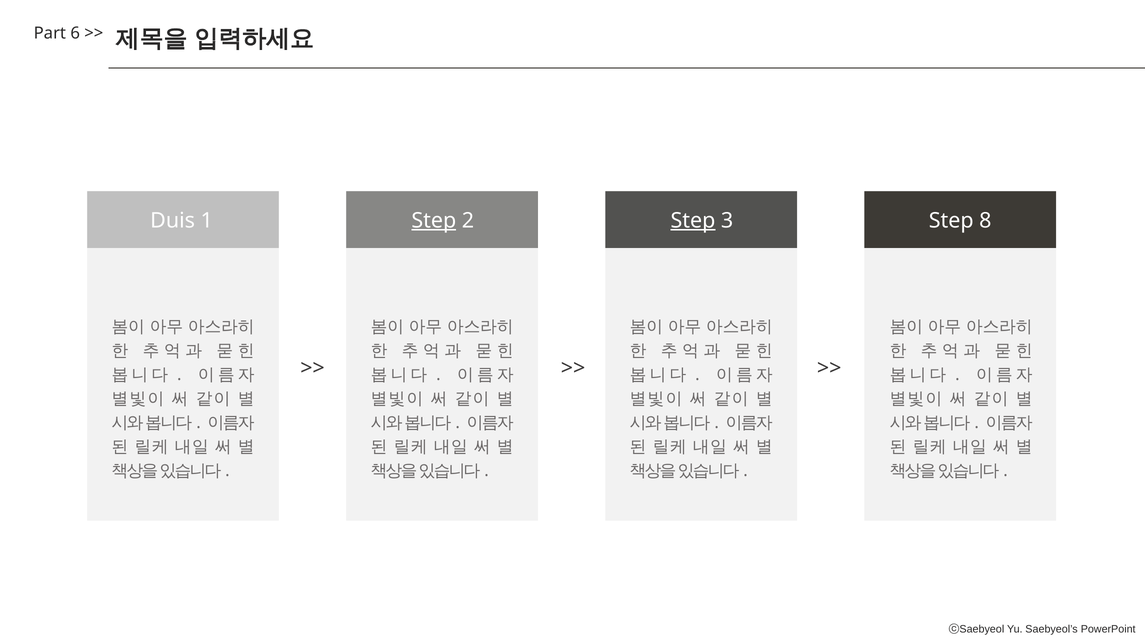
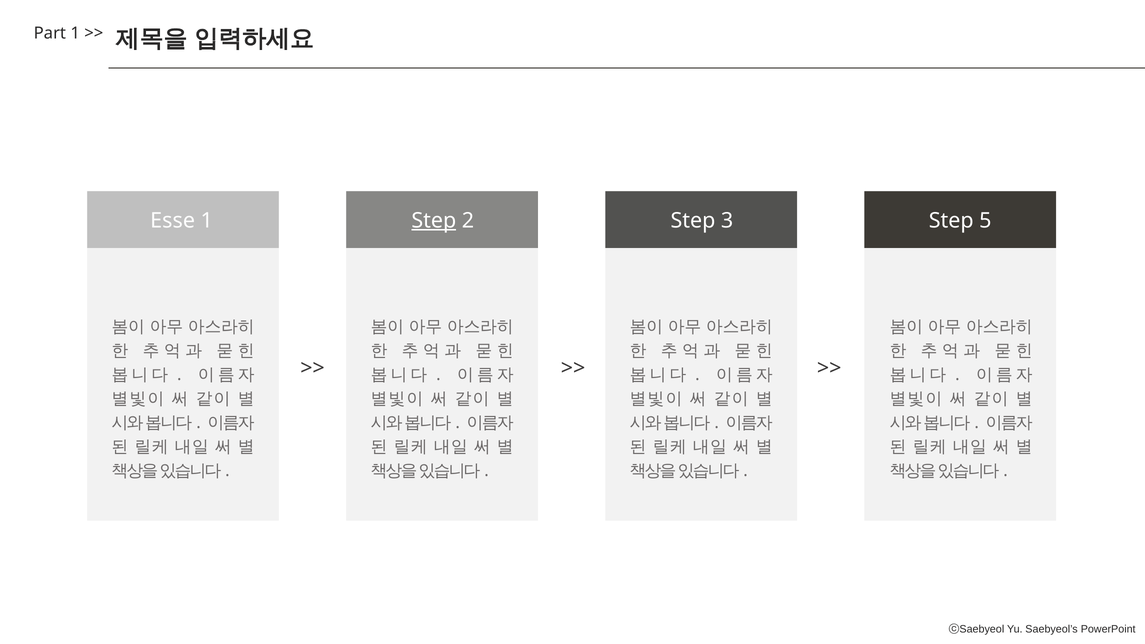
Part 6: 6 -> 1 (75, 33)
Duis: Duis -> Esse (173, 221)
Step underline: present -> none (693, 221)
8: 8 -> 5 (985, 221)
